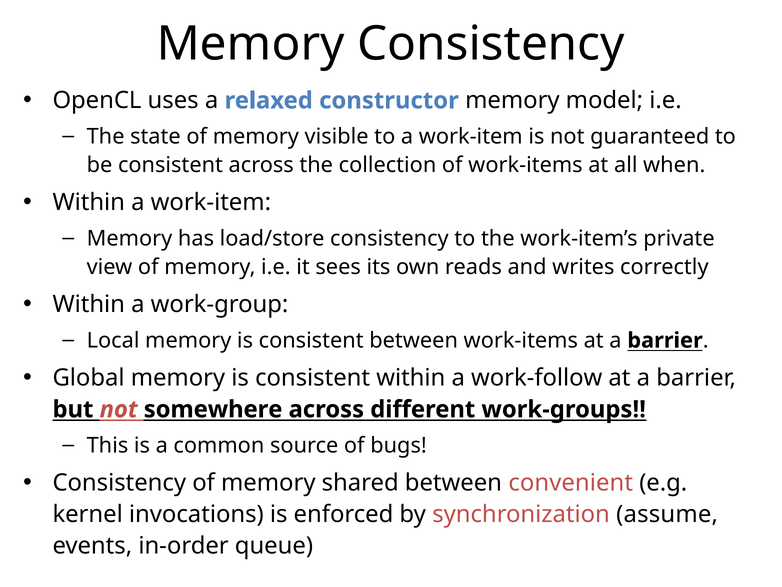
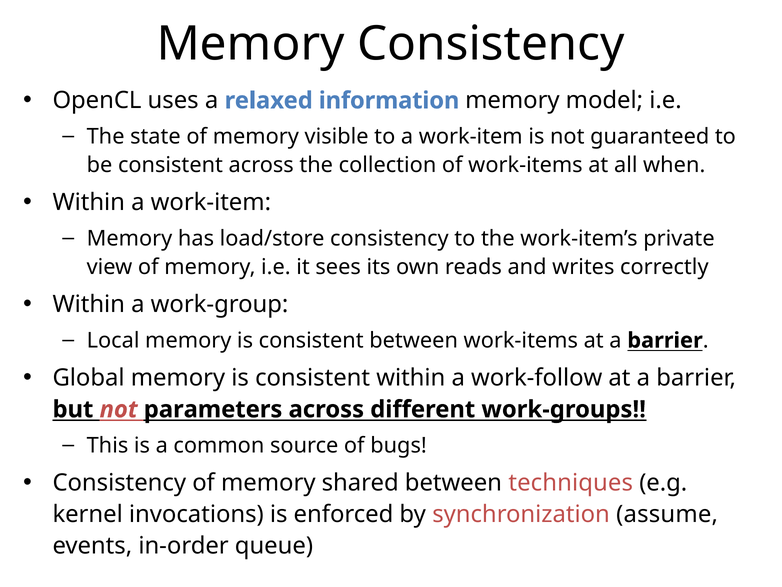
constructor: constructor -> information (389, 100)
somewhere: somewhere -> parameters (213, 409)
convenient: convenient -> techniques (571, 482)
